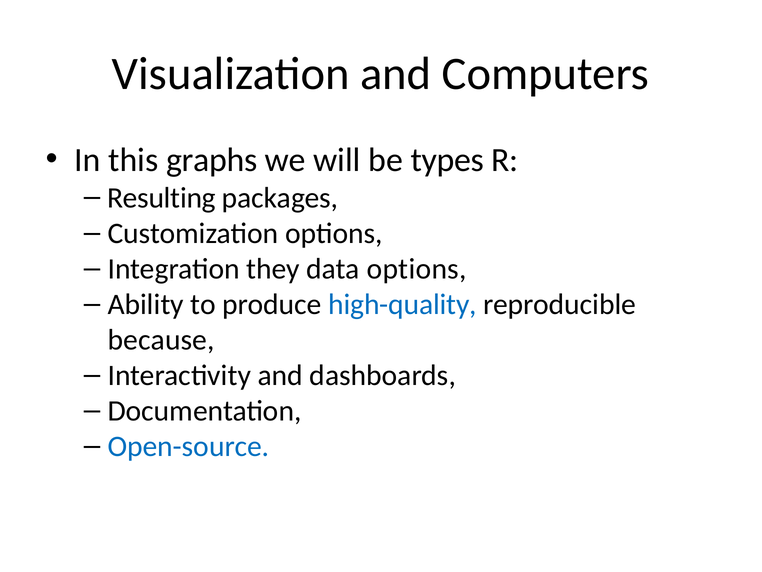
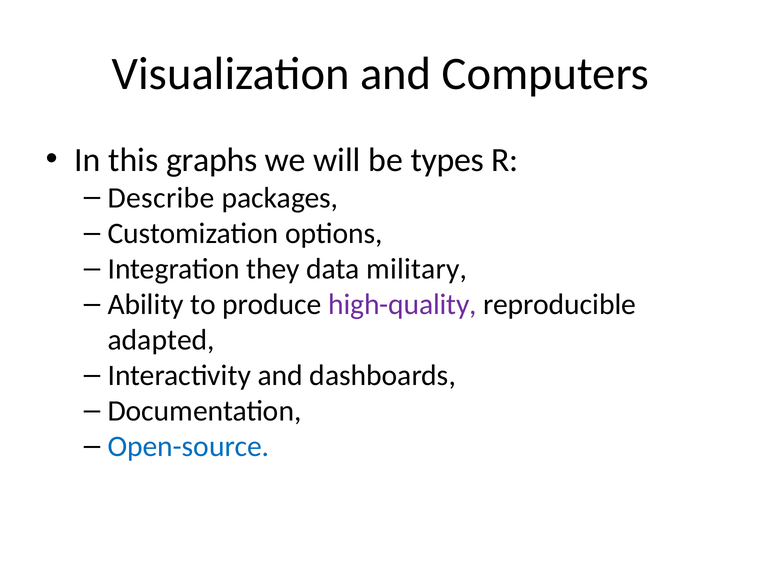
Resulting: Resulting -> Describe (161, 198)
data options: options -> military (417, 269)
high-quality colour: blue -> purple (403, 304)
because: because -> adapted (161, 340)
